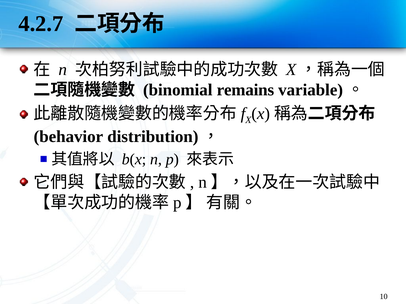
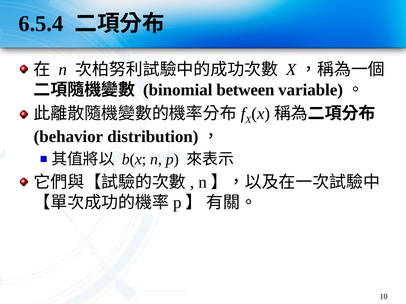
4.2.7: 4.2.7 -> 6.5.4 (41, 24)
remains: remains -> between (245, 90)
